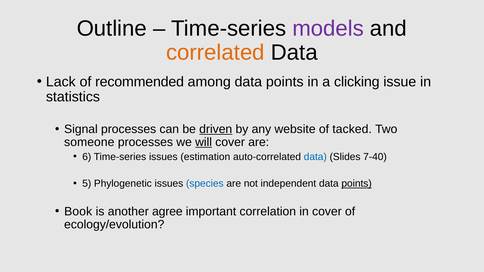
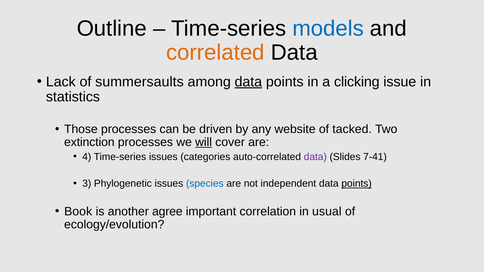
models colour: purple -> blue (328, 29)
recommended: recommended -> summersaults (139, 82)
data underline: none -> present (248, 82)
Signal: Signal -> Those (81, 129)
driven underline: present -> none (216, 129)
someone: someone -> extinction (89, 142)
6: 6 -> 4 (87, 157)
estimation: estimation -> categories (205, 157)
data colour: blue -> purple (315, 157)
7-40: 7-40 -> 7-41 (375, 157)
5: 5 -> 3 (87, 184)
in cover: cover -> usual (327, 212)
